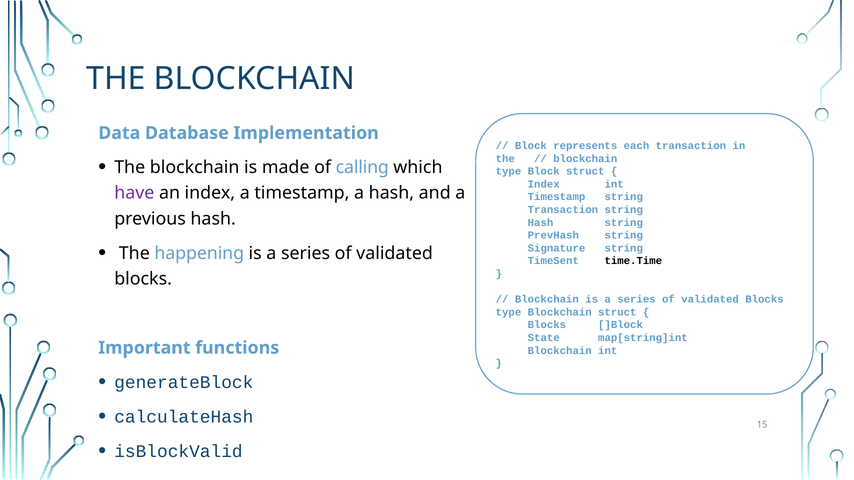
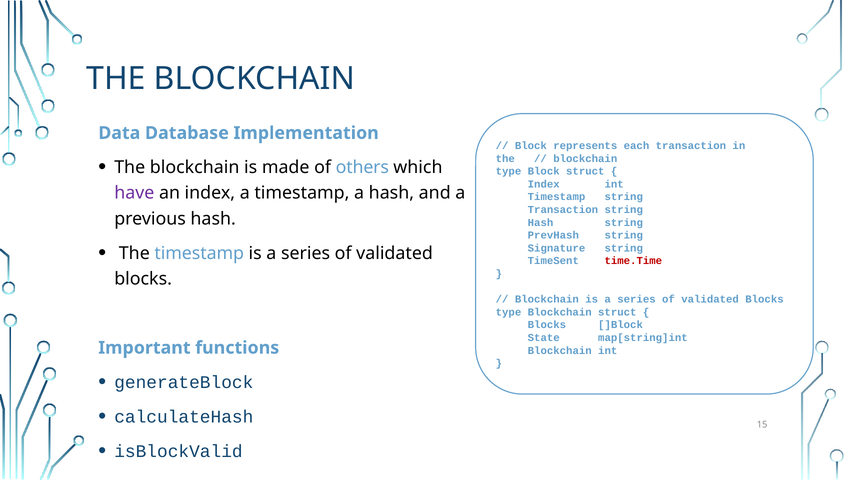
calling: calling -> others (362, 168)
The happening: happening -> timestamp (199, 253)
time.Time colour: black -> red (633, 261)
